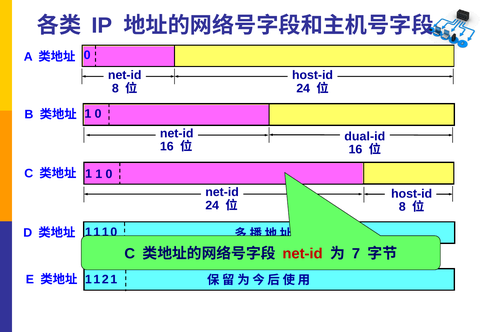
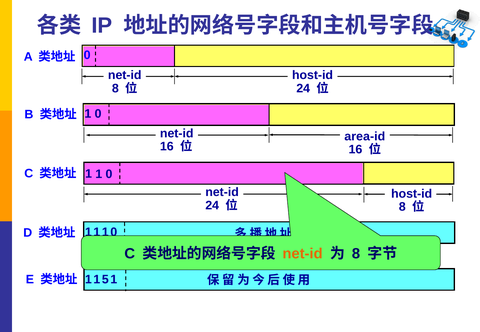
dual-id: dual-id -> area-id (365, 136)
net-id colour: red -> orange (303, 254)
7: 7 -> 8 (356, 254)
2: 2 -> 5 (105, 280)
